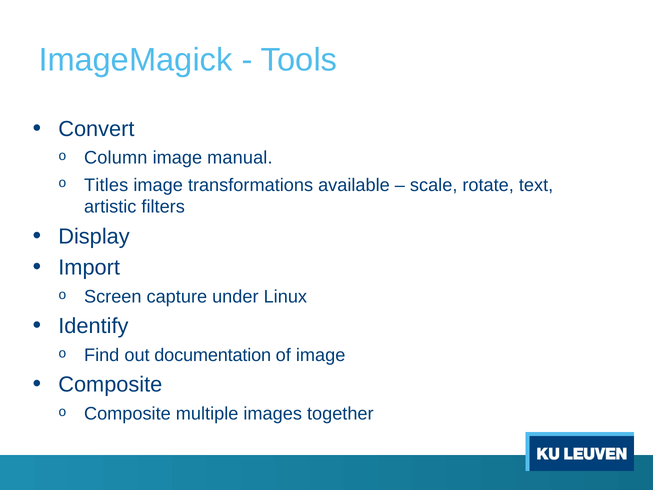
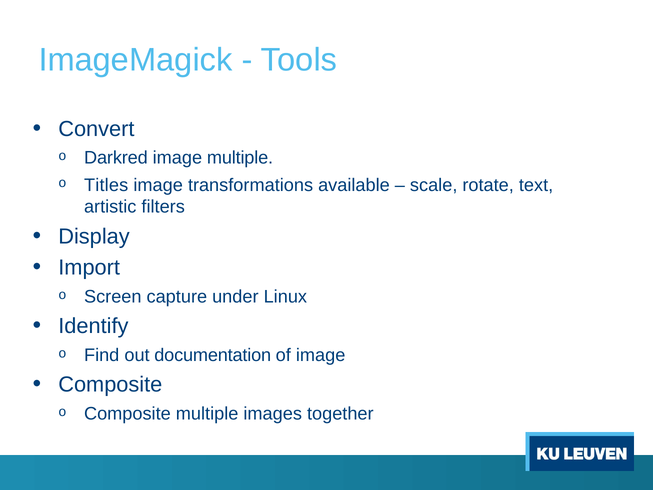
Column: Column -> Darkred (116, 158)
image manual: manual -> multiple (240, 158)
